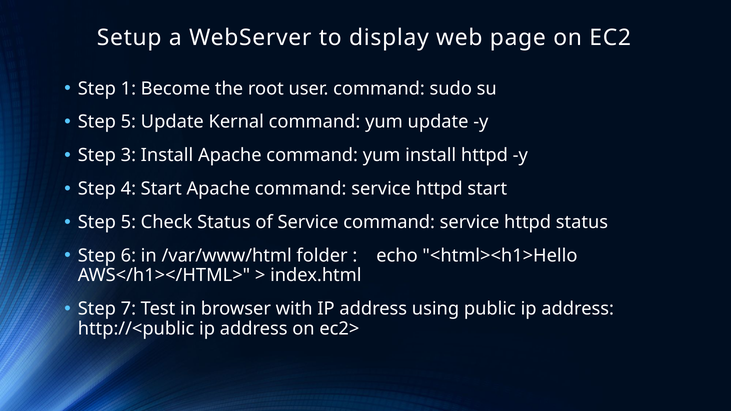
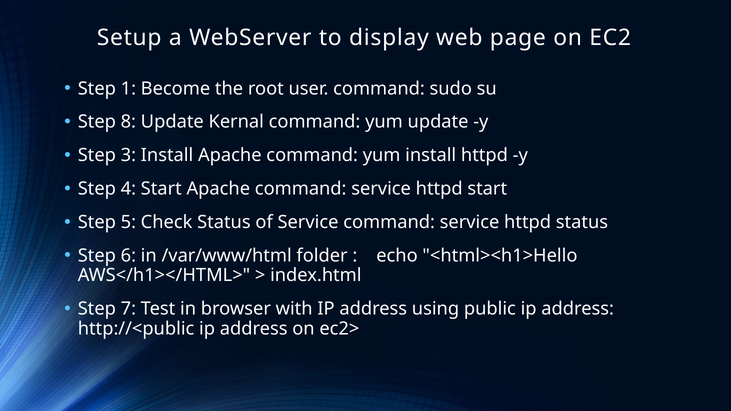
5: 5 -> 8 (128, 122)
